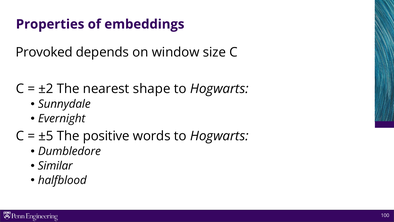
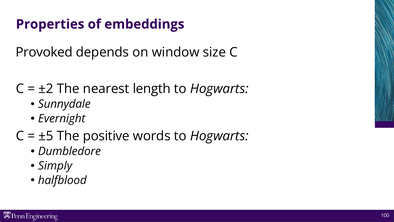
shape: shape -> length (152, 89)
Similar: Similar -> Simply (55, 166)
